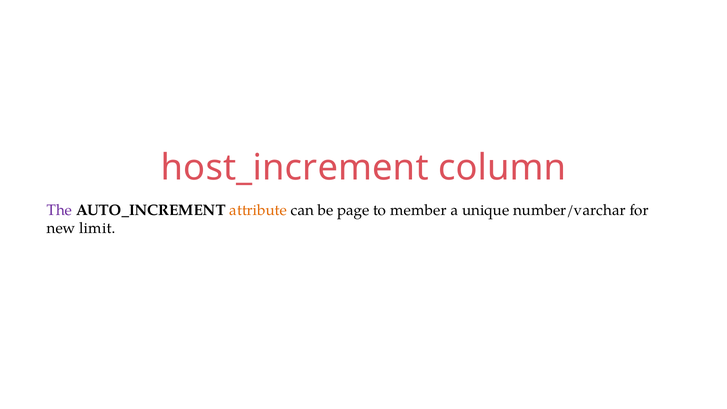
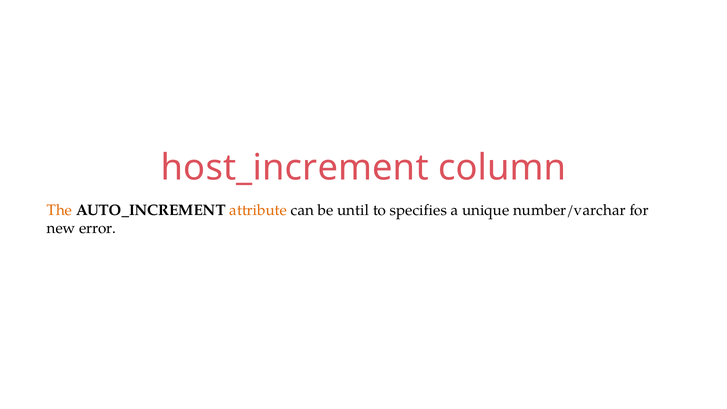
The colour: purple -> orange (60, 210)
page: page -> until (353, 210)
member: member -> specifies (418, 210)
limit: limit -> error (98, 228)
